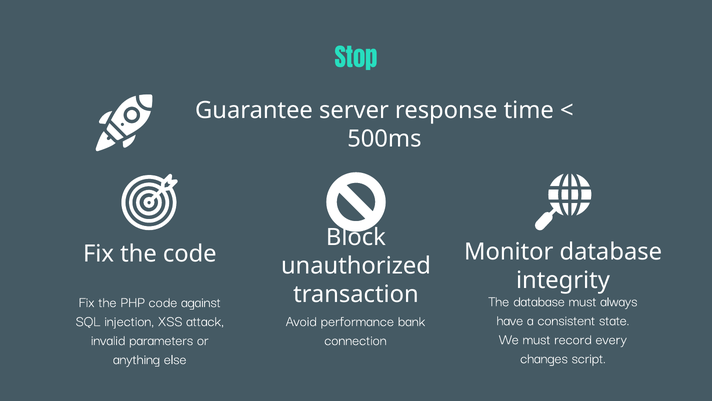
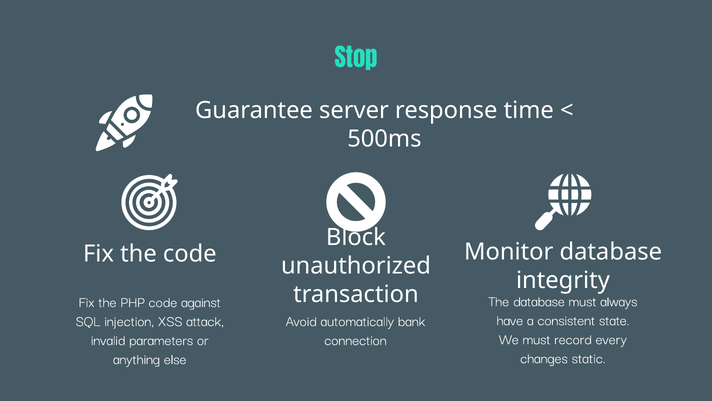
performance: performance -> automatically (357, 320)
script: script -> static (589, 358)
